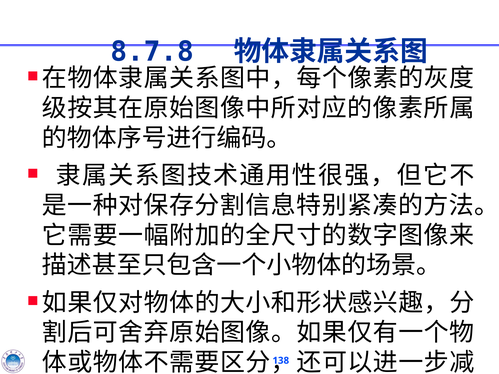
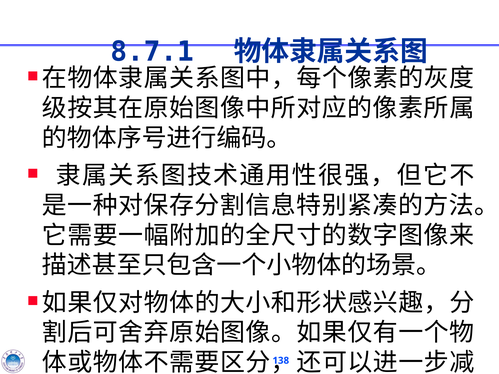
8.7.8: 8.7.8 -> 8.7.1 (152, 52)
